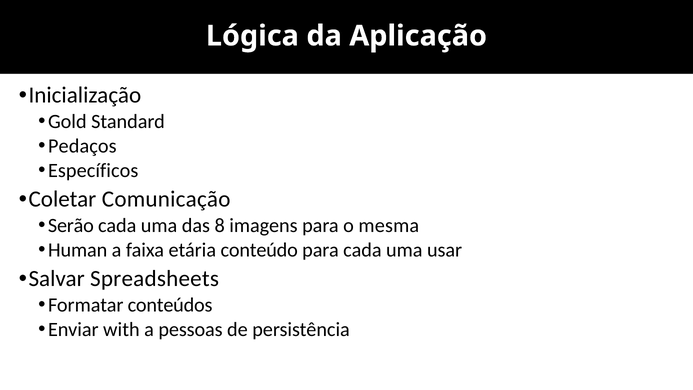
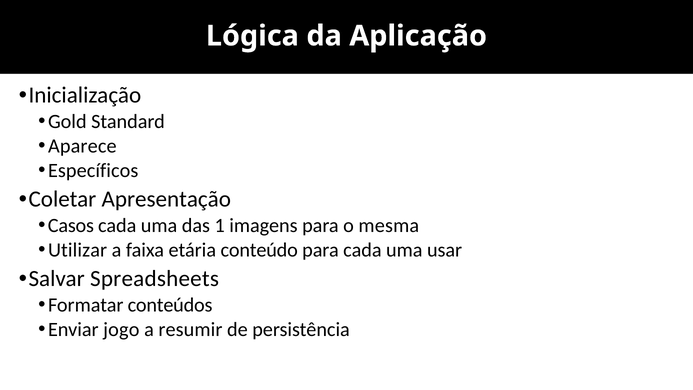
Pedaços: Pedaços -> Aparece (82, 146)
Comunicação: Comunicação -> Apresentação (166, 199)
Serão: Serão -> Casos (71, 225)
8: 8 -> 1 (220, 225)
Human: Human -> Utilizar (78, 250)
with: with -> jogo (121, 329)
pessoas: pessoas -> resumir (190, 329)
